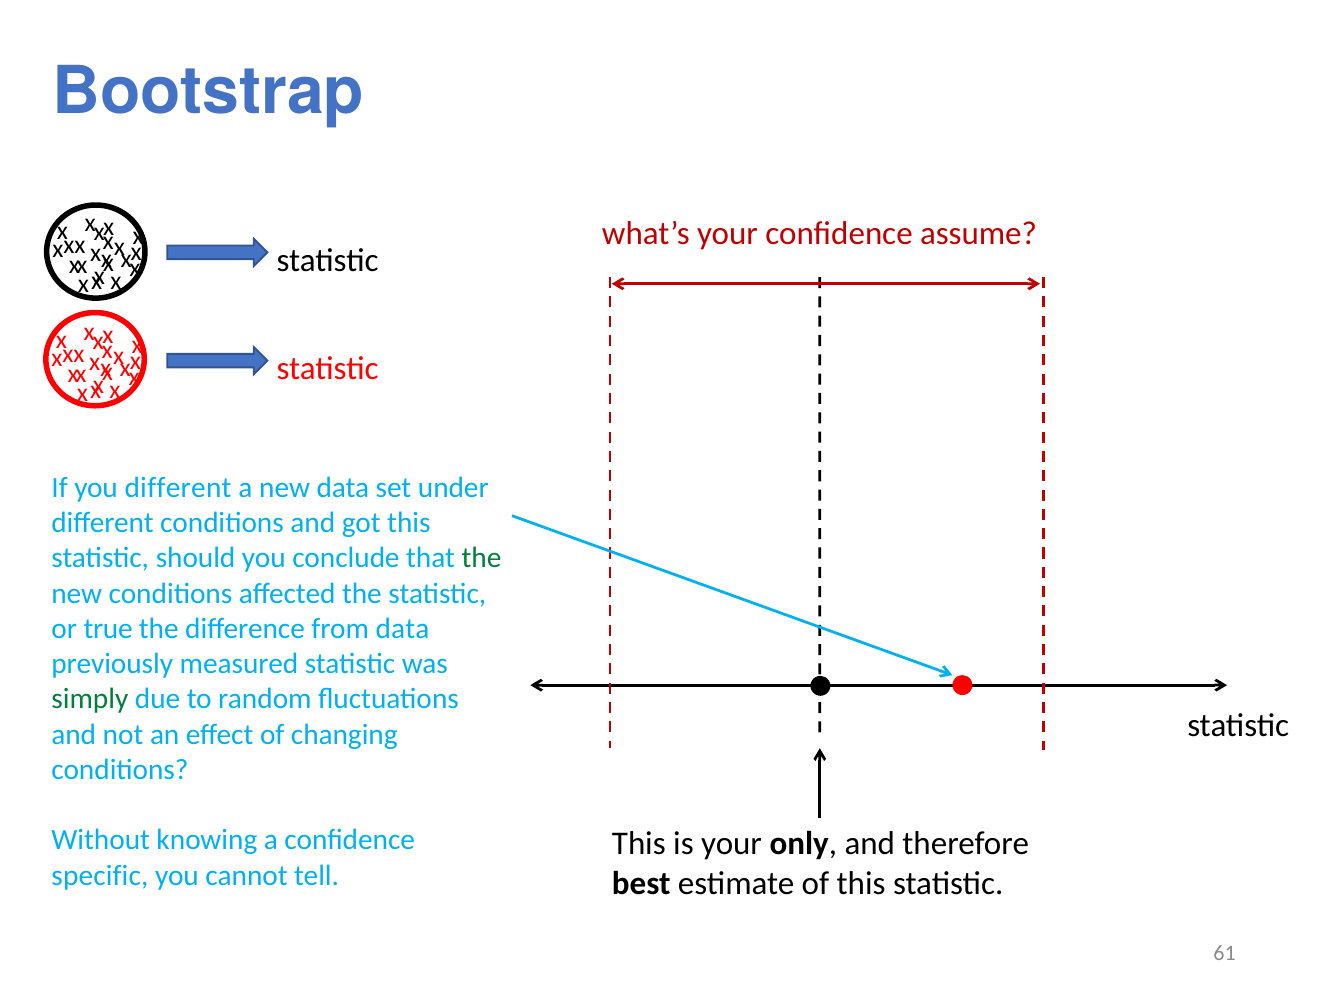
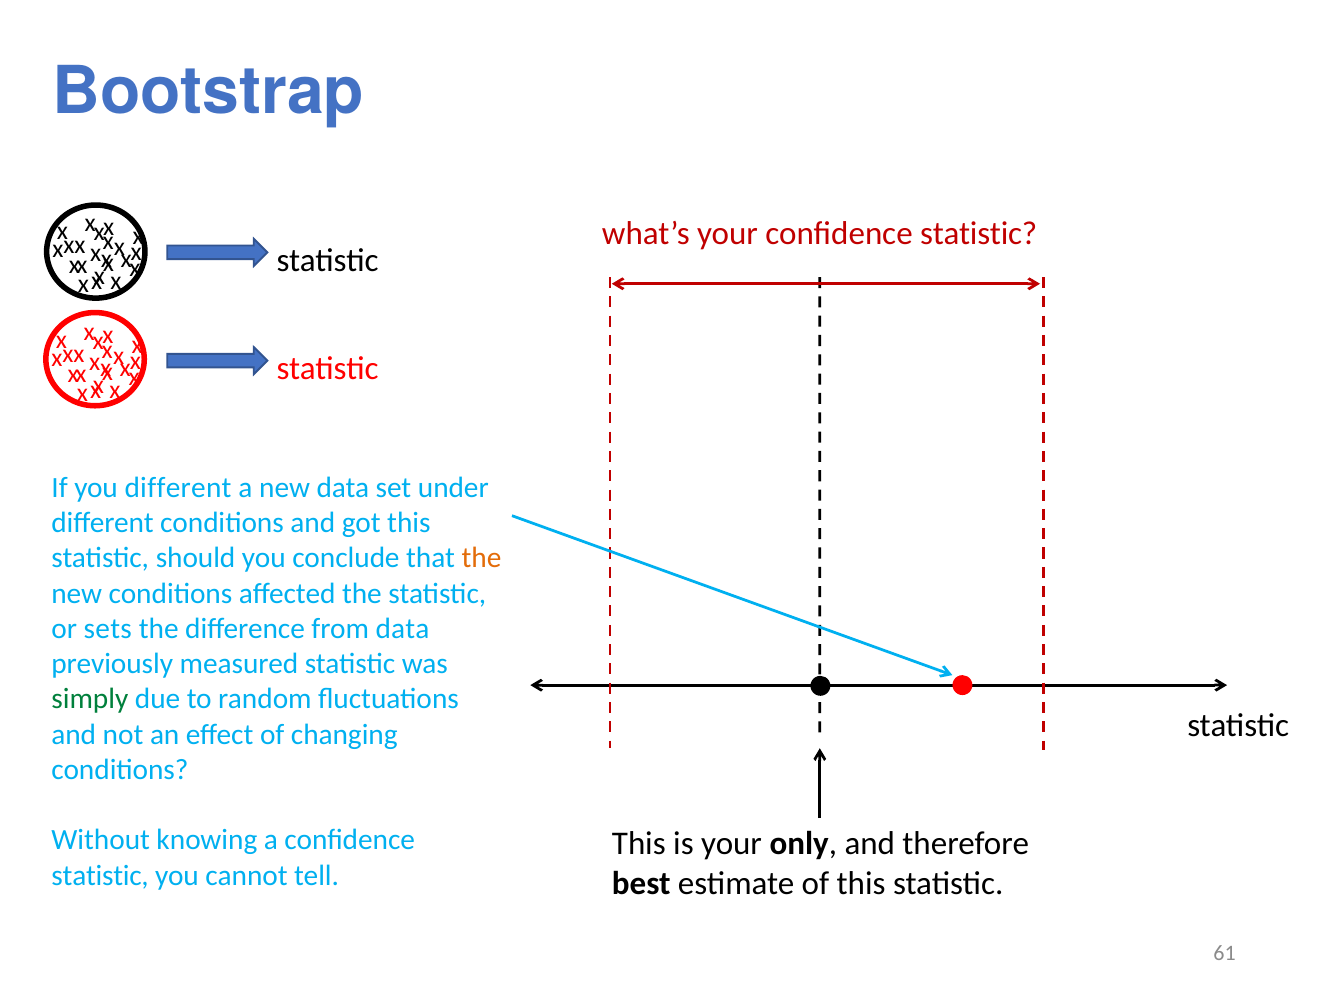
your confidence assume: assume -> statistic (979, 233)
the colour: green -> orange (481, 558)
true: true -> sets (108, 628)
specific: specific -> statistic (100, 875)
